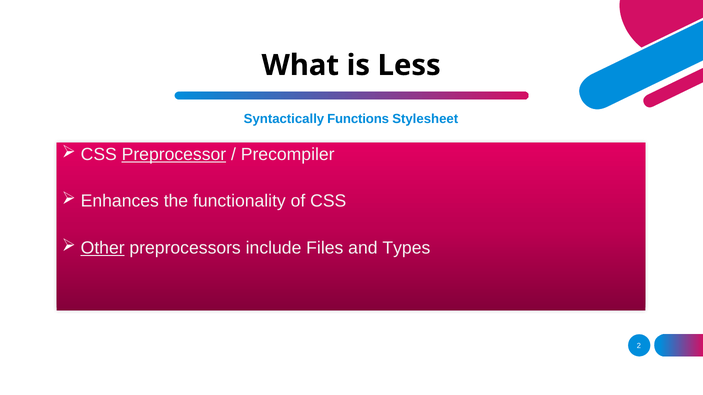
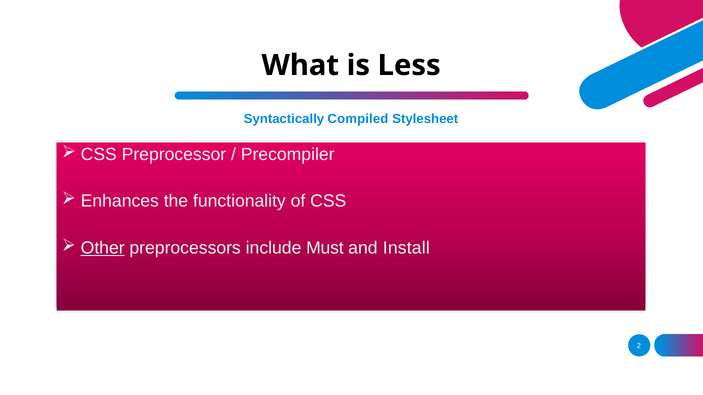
Functions: Functions -> Compiled (358, 119)
Preprocessor underline: present -> none (174, 155)
Files: Files -> Must (325, 248)
Types: Types -> Install (406, 248)
